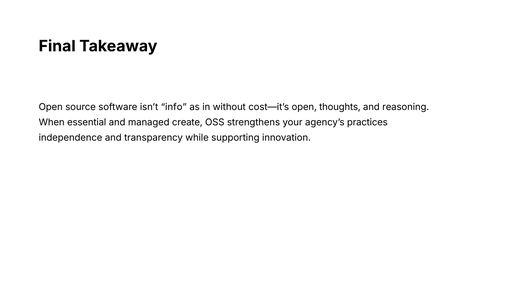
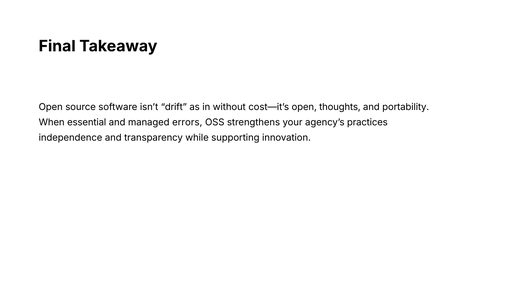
info: info -> drift (174, 107)
reasoning: reasoning -> portability (406, 107)
create: create -> errors (187, 122)
